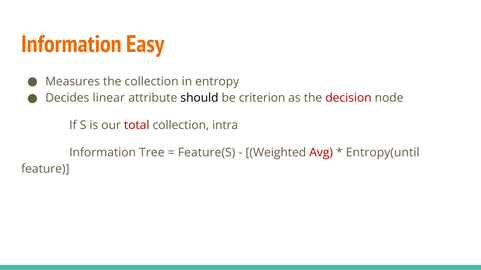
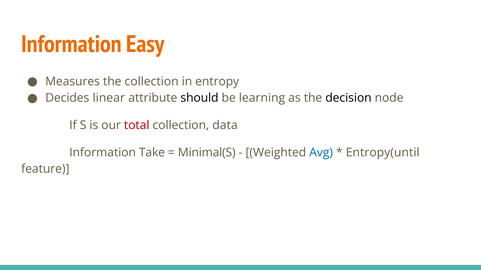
criterion: criterion -> learning (262, 98)
decision colour: red -> black (348, 98)
intra: intra -> data (225, 126)
Tree: Tree -> Take (152, 153)
Feature(S: Feature(S -> Minimal(S (207, 153)
Avg colour: red -> blue (321, 153)
